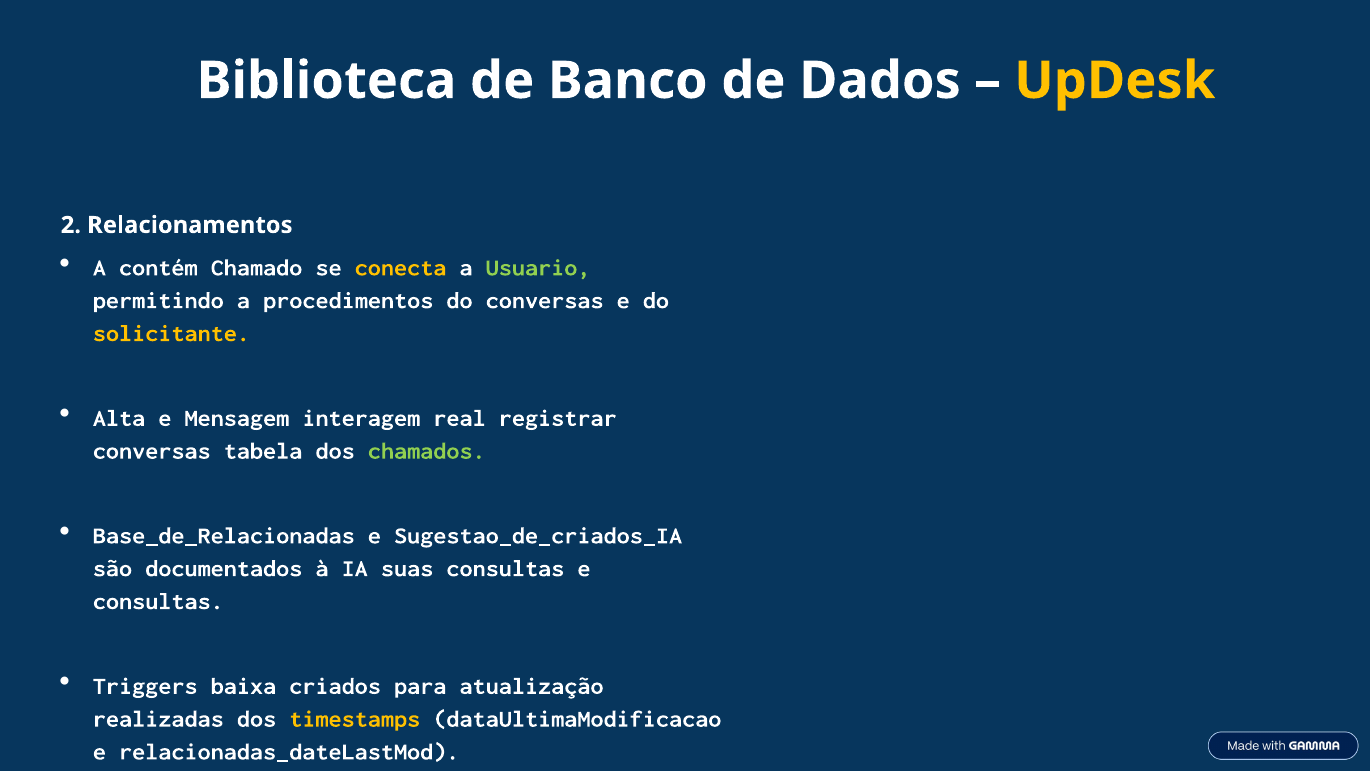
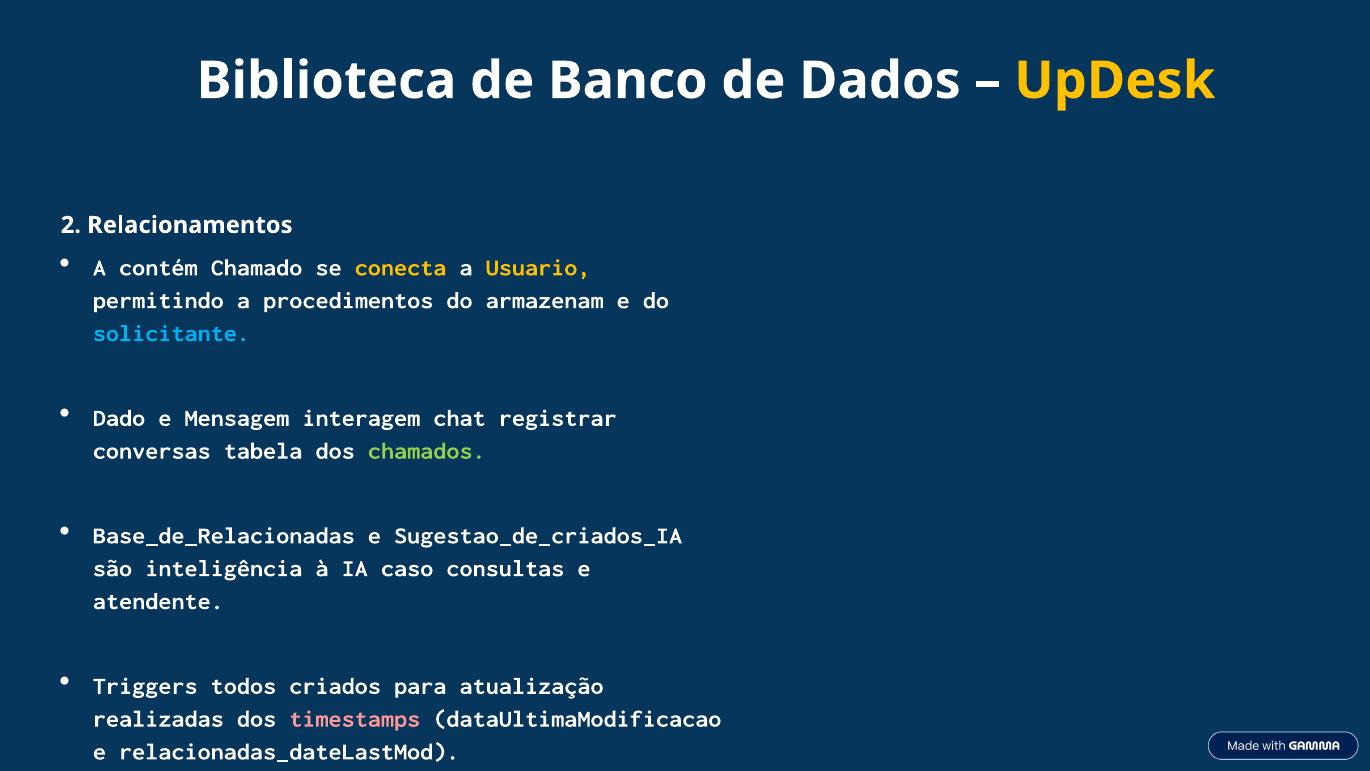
Usuario colour: light green -> yellow (538, 267)
do conversas: conversas -> armazenam (545, 300)
solicitante colour: yellow -> light blue (171, 333)
Alta: Alta -> Dado (119, 418)
real: real -> chat (460, 418)
documentados: documentados -> inteligência (224, 568)
suas: suas -> caso (407, 568)
consultas: consultas -> atendente (158, 601)
baixa: baixa -> todos (243, 686)
timestamps colour: yellow -> pink (355, 718)
